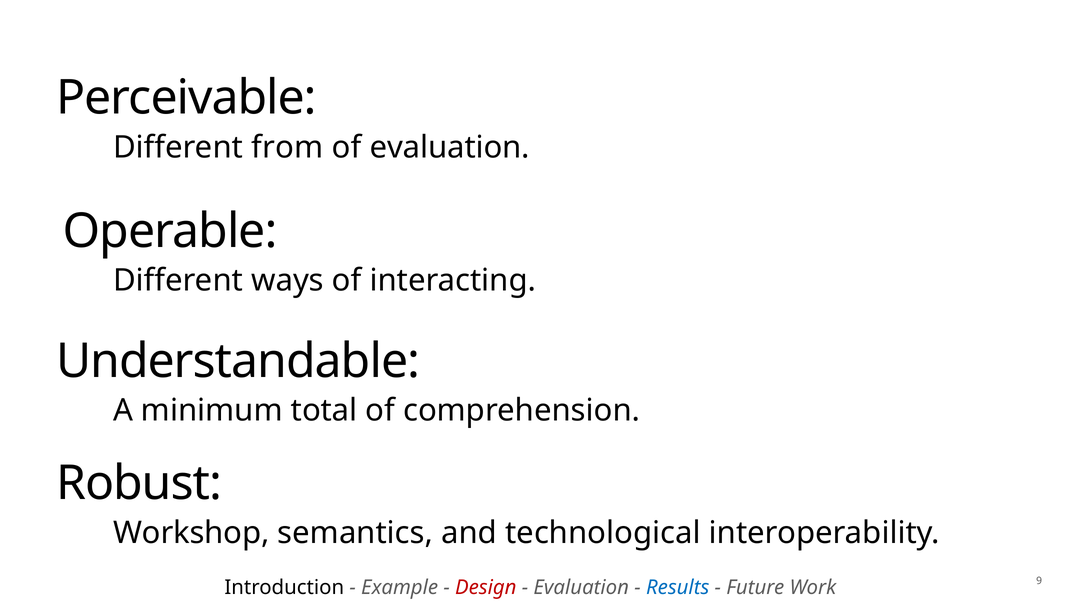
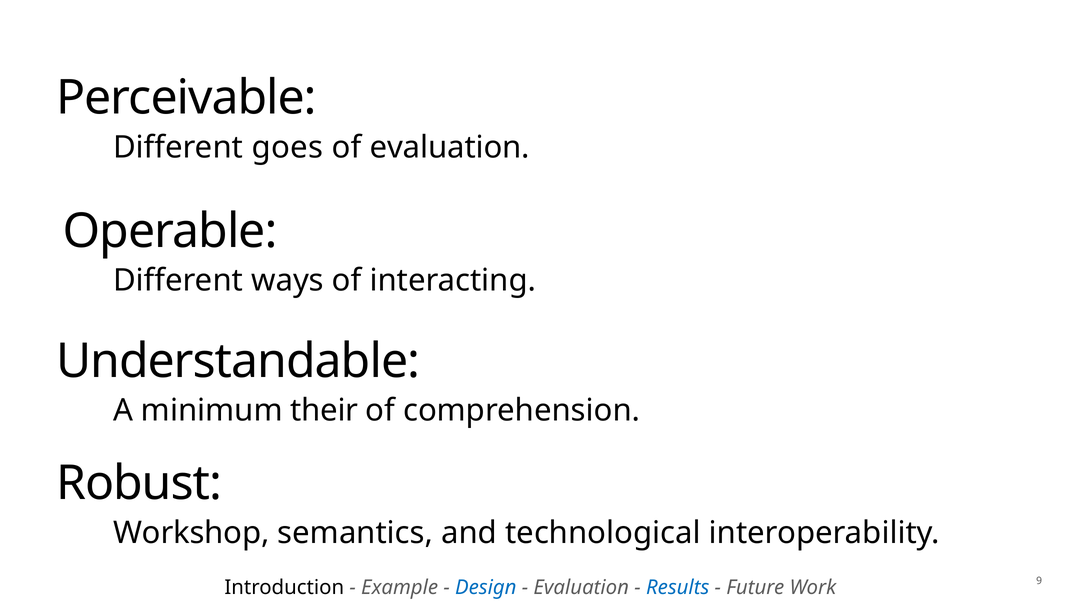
from: from -> goes (287, 147)
total: total -> their (324, 411)
Design colour: red -> blue (486, 588)
